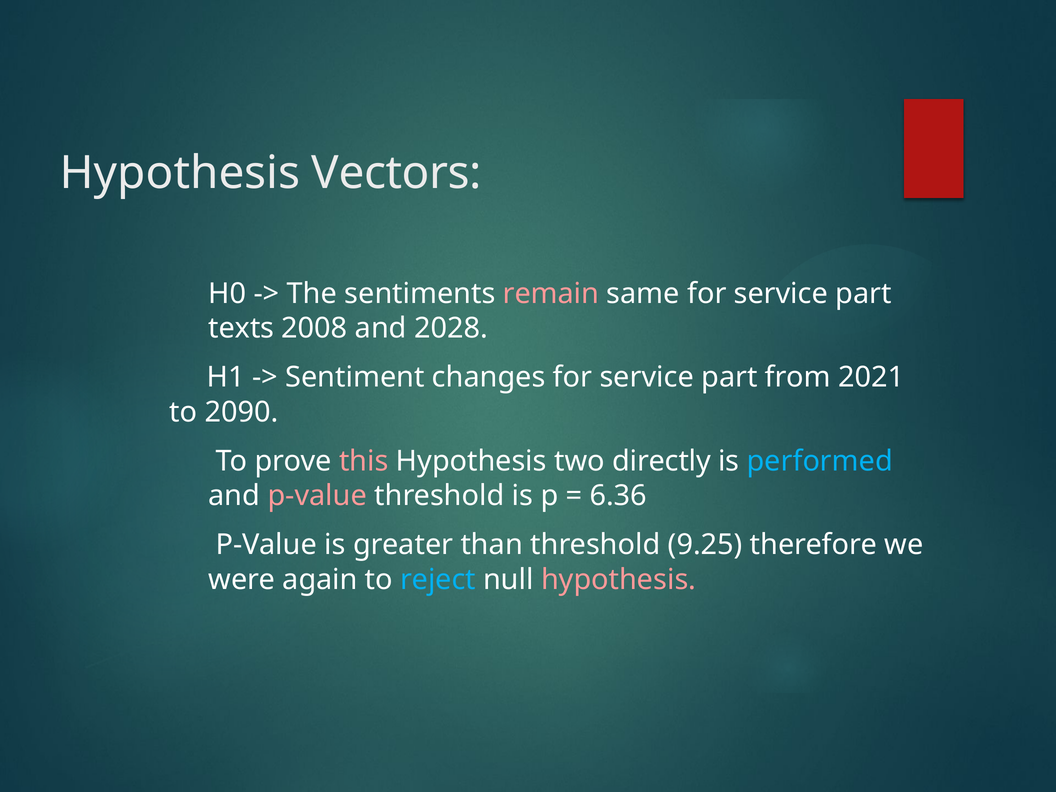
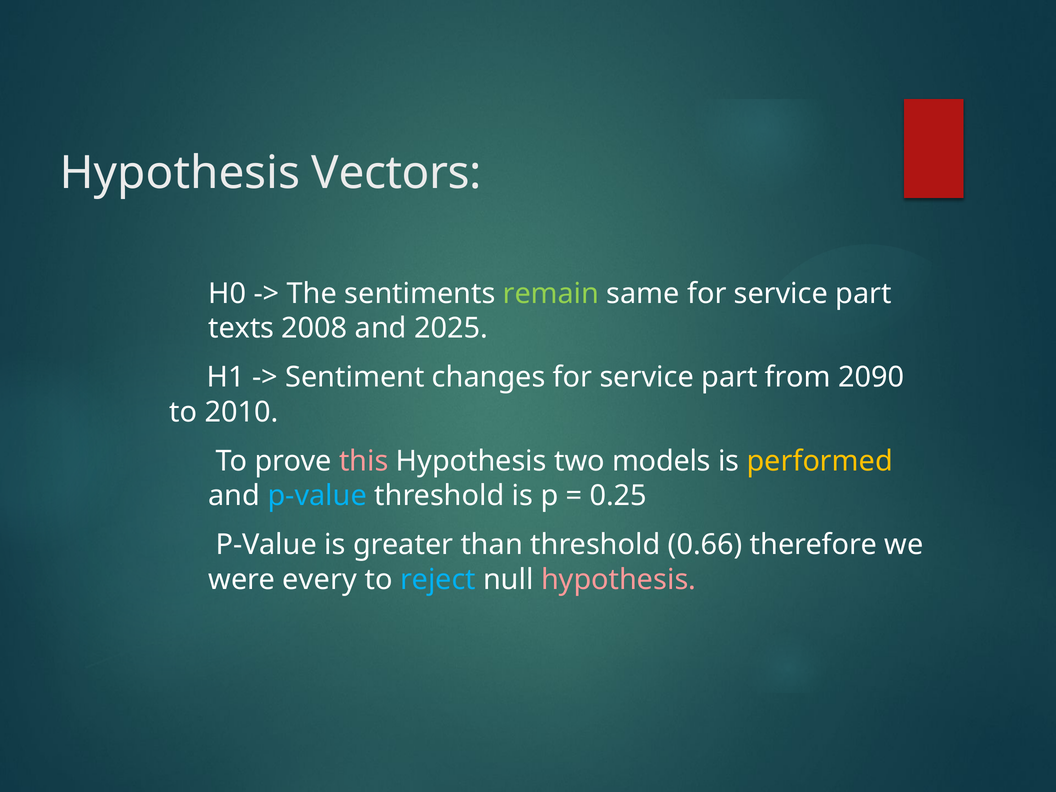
remain colour: pink -> light green (551, 294)
2028: 2028 -> 2025 (451, 328)
2021: 2021 -> 2090 (871, 377)
2090: 2090 -> 2010 (242, 412)
directly: directly -> models (661, 461)
performed colour: light blue -> yellow (820, 461)
p-value colour: pink -> light blue (317, 496)
6.36: 6.36 -> 0.25 (618, 496)
9.25: 9.25 -> 0.66 (705, 545)
again: again -> every (320, 580)
